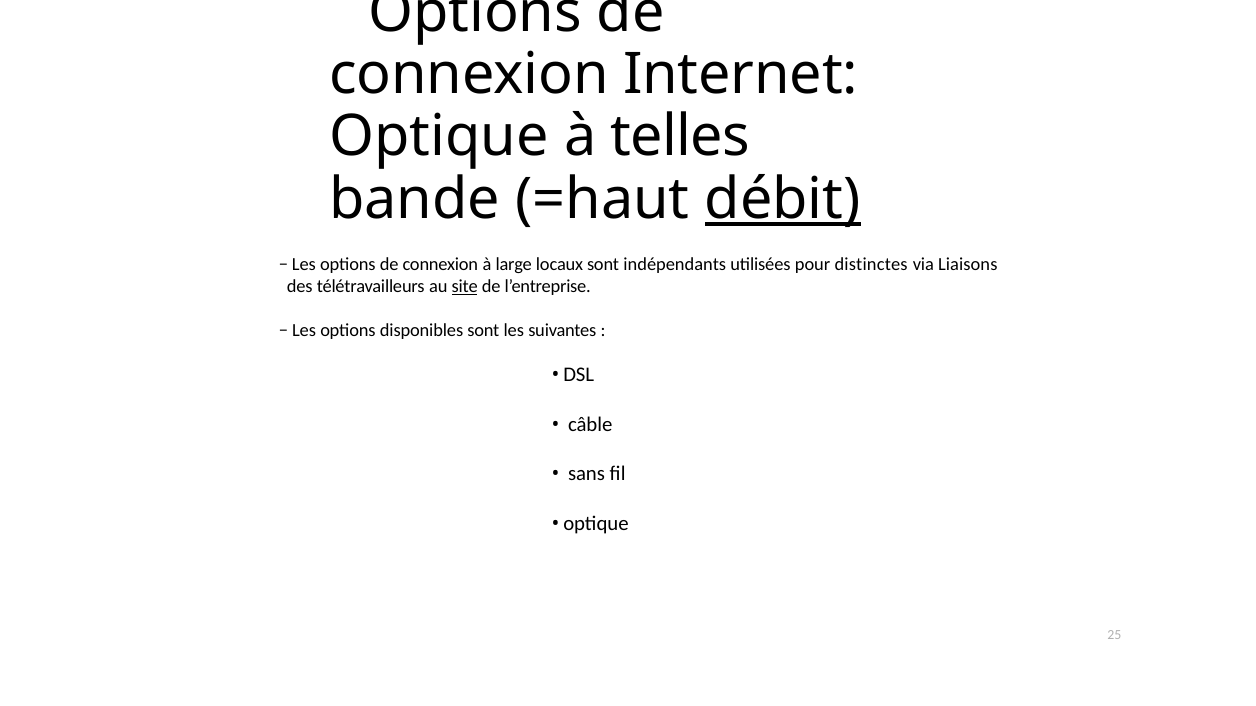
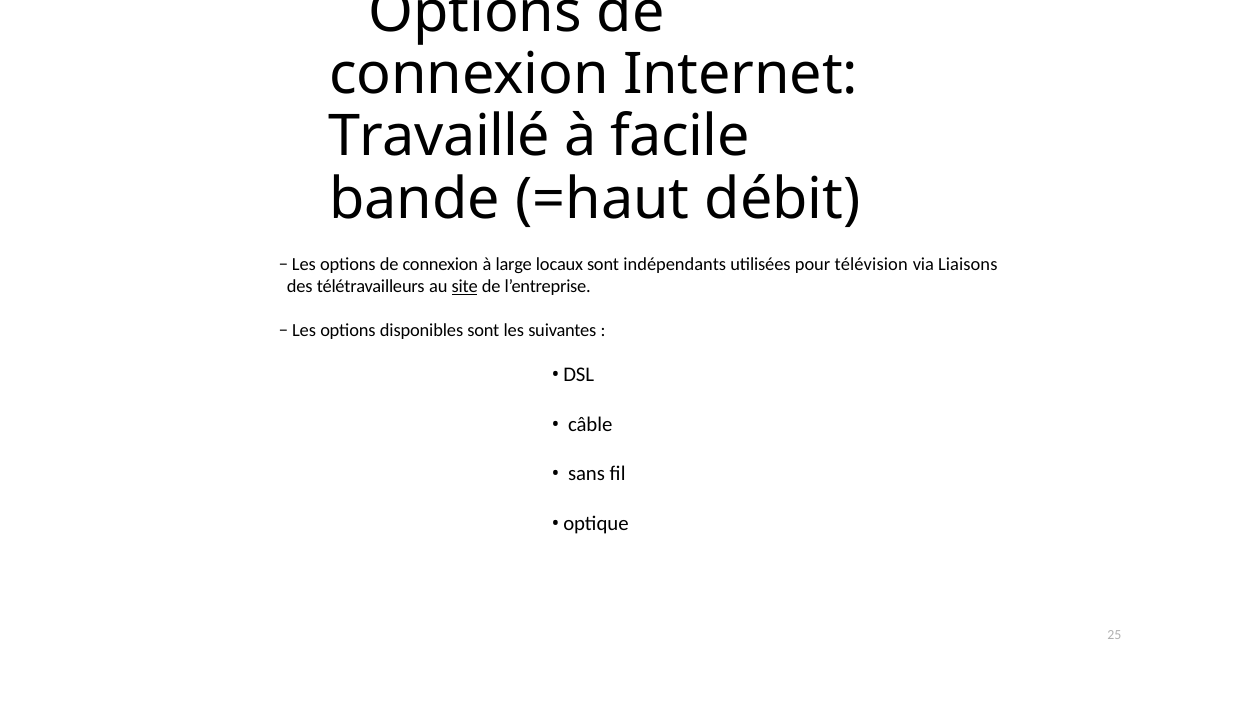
Optique: Optique -> Travaillé (439, 137)
telles: telles -> facile (680, 137)
débit underline: present -> none (783, 199)
distinctes: distinctes -> télévision (871, 265)
